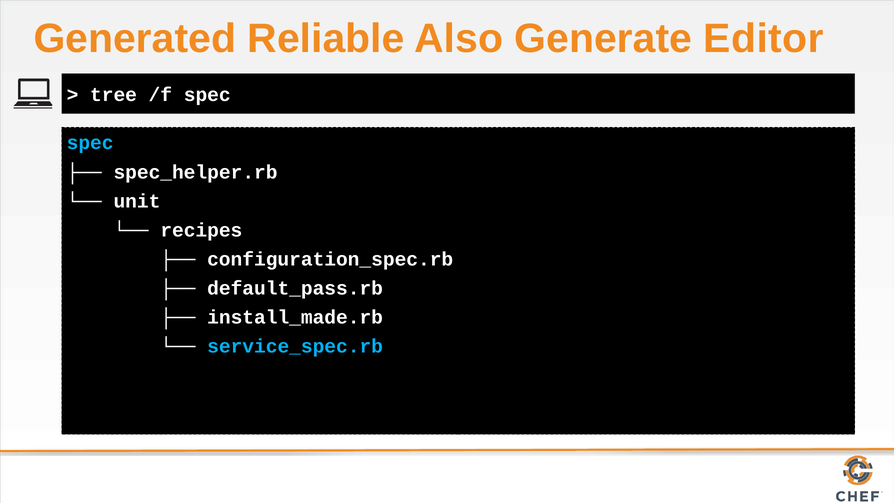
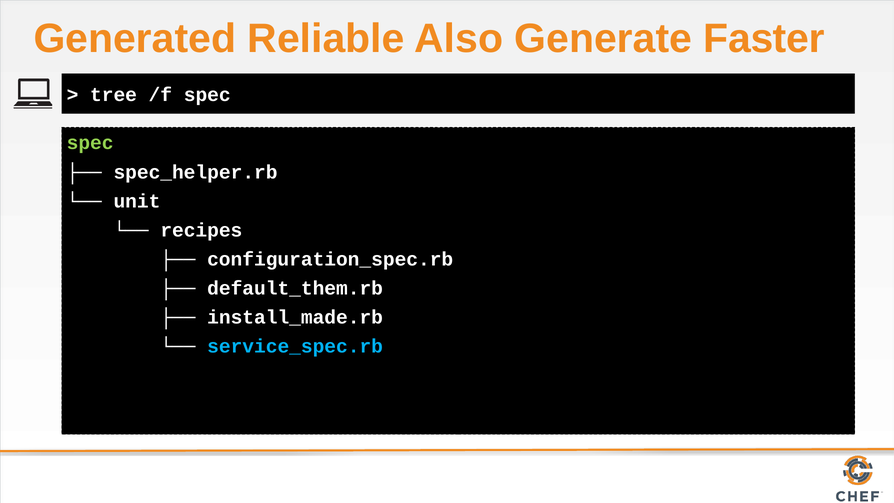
Editor: Editor -> Faster (764, 39)
spec colour: light blue -> light green (90, 143)
default_pass.rb: default_pass.rb -> default_them.rb (295, 288)
